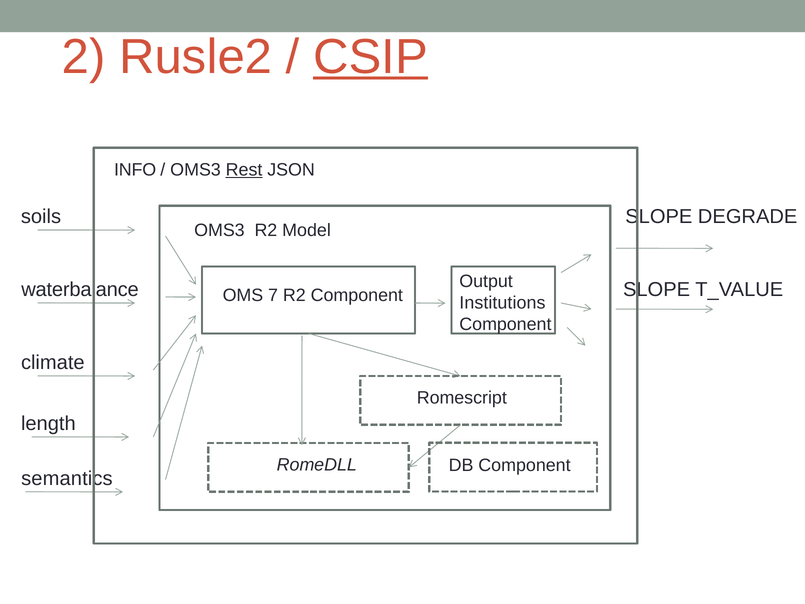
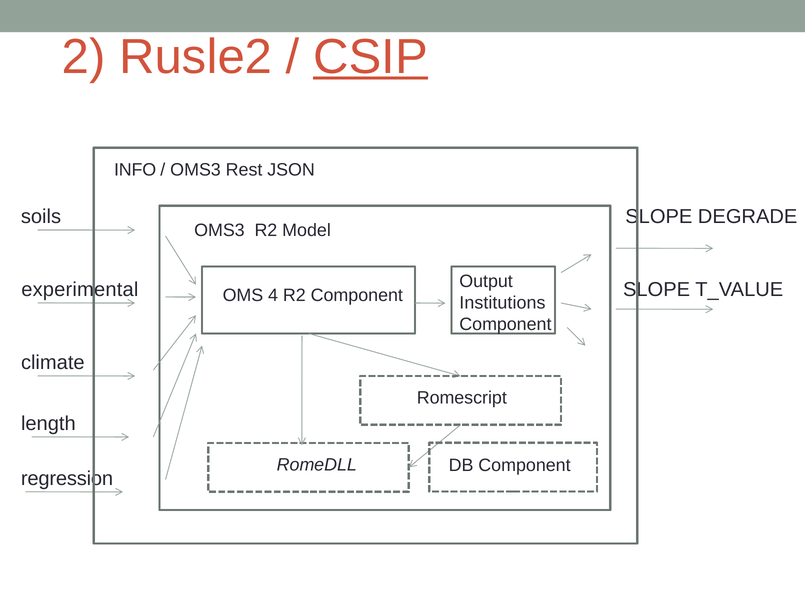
Rest underline: present -> none (244, 170)
waterbalance: waterbalance -> experimental (80, 290)
7: 7 -> 4 (273, 295)
semantics: semantics -> regression (67, 478)
